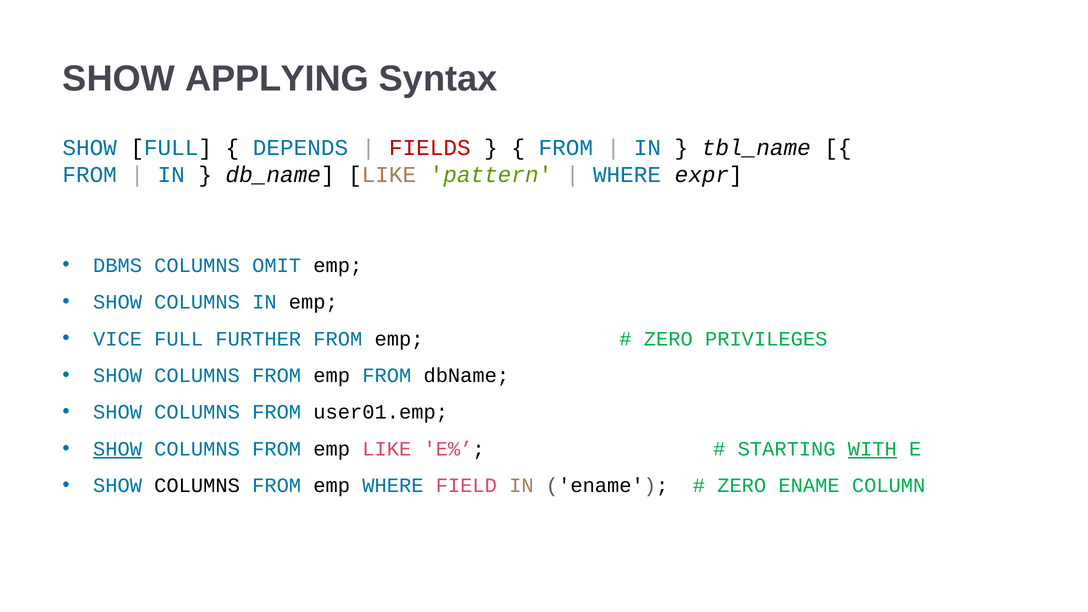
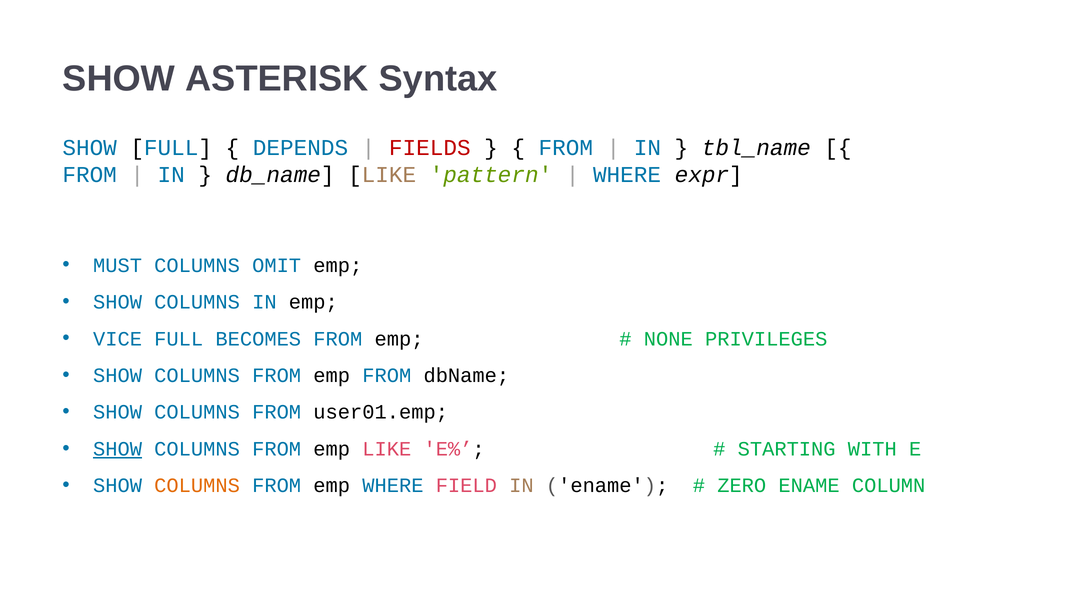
APPLYING: APPLYING -> ASTERISK (277, 79)
DBMS: DBMS -> MUST (118, 265)
FURTHER: FURTHER -> BECOMES (258, 339)
ZERO: ZERO -> NONE (668, 339)
WITH underline: present -> none (872, 449)
COLUMNS colour: black -> orange (197, 486)
